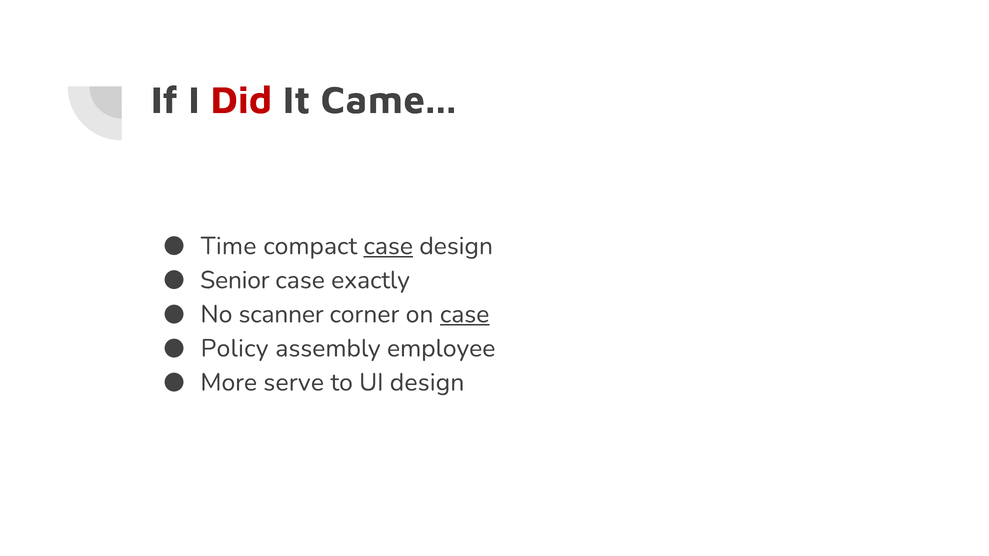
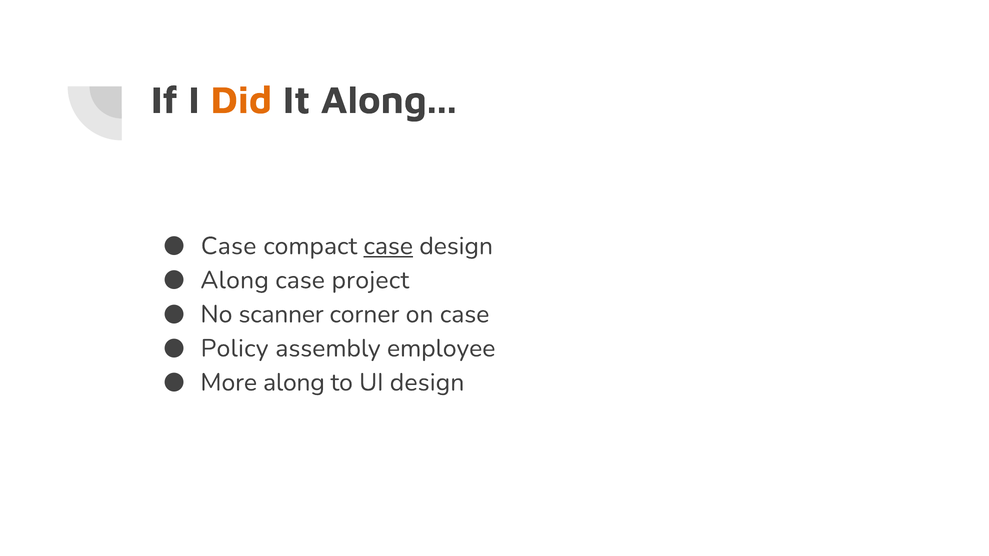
Did colour: red -> orange (241, 100)
It Came: Came -> Along (389, 100)
Time: Time -> Case (229, 246)
Senior: Senior -> Along (235, 280)
exactly: exactly -> project (370, 280)
case underline: present -> none (465, 314)
More serve: serve -> along (294, 383)
